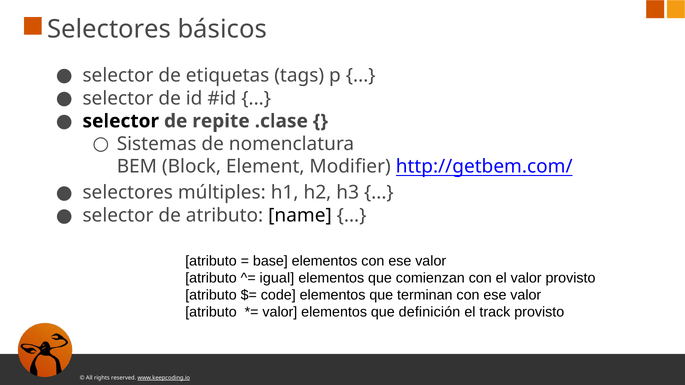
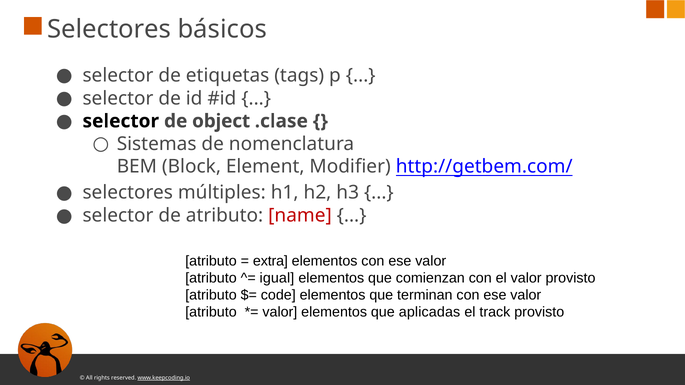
repite: repite -> object (221, 121)
name colour: black -> red (300, 216)
base: base -> extra (270, 261)
definición: definición -> aplicadas (430, 313)
